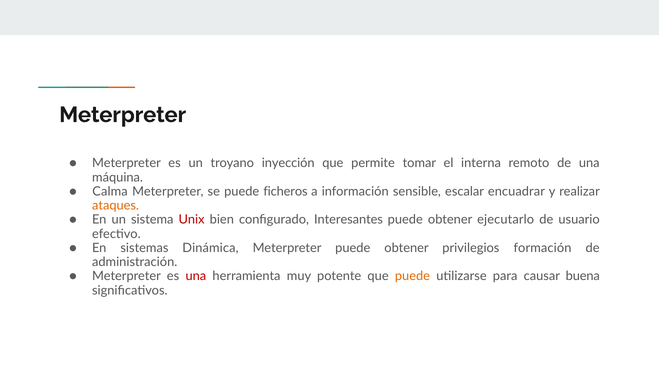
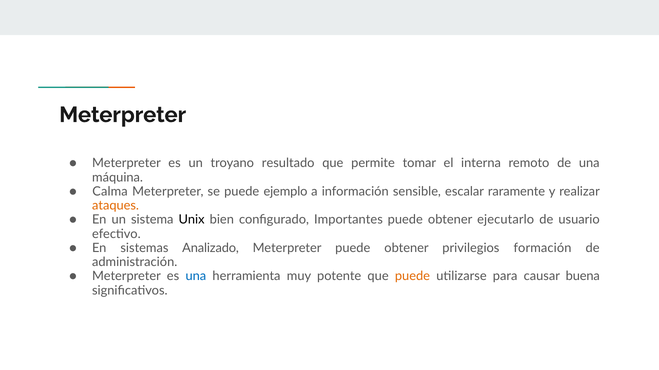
inyección: inyección -> resultado (288, 164)
ficheros: ficheros -> ejemplo (285, 192)
encuadrar: encuadrar -> raramente (517, 192)
Unix colour: red -> black (192, 220)
Interesantes: Interesantes -> Importantes (348, 220)
Dinámica: Dinámica -> Analizado (211, 248)
una colour: red -> blue (196, 277)
